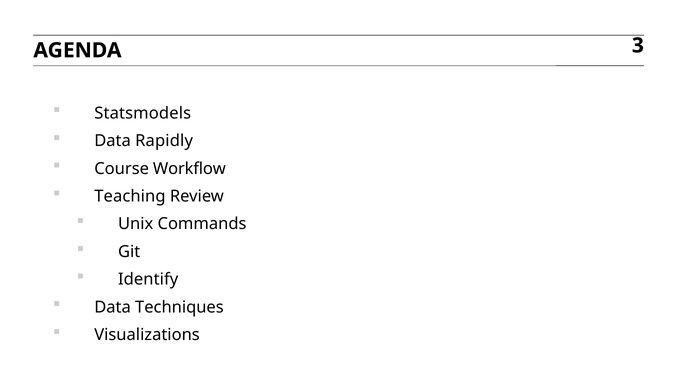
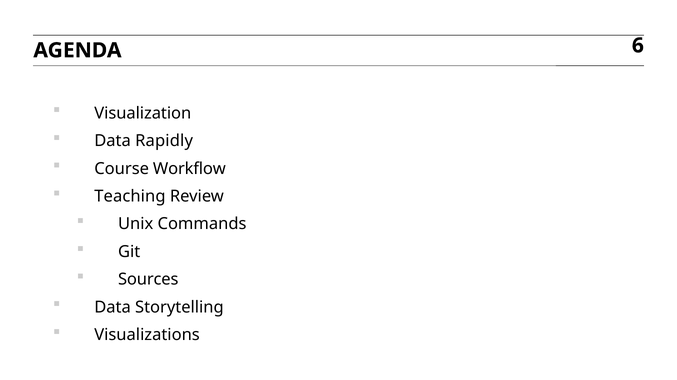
3: 3 -> 6 (638, 46)
Statsmodels: Statsmodels -> Visualization (143, 113)
Identify: Identify -> Sources (148, 280)
Techniques: Techniques -> Storytelling (179, 307)
